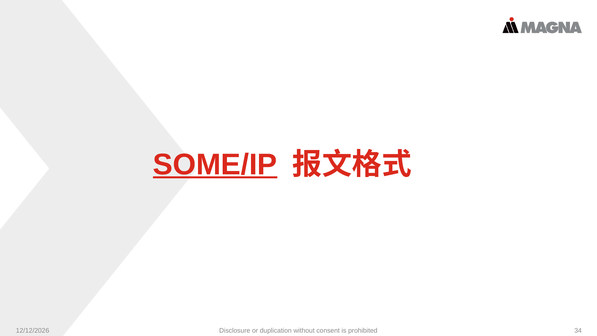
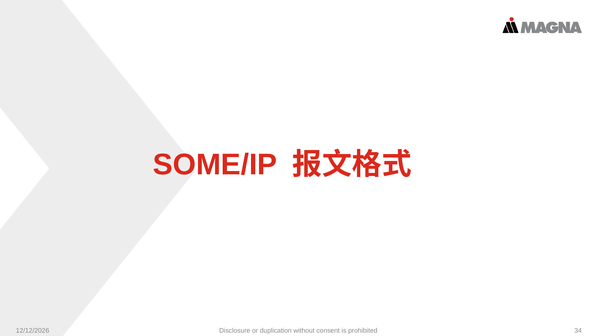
SOME/IP underline: present -> none (215, 164)
